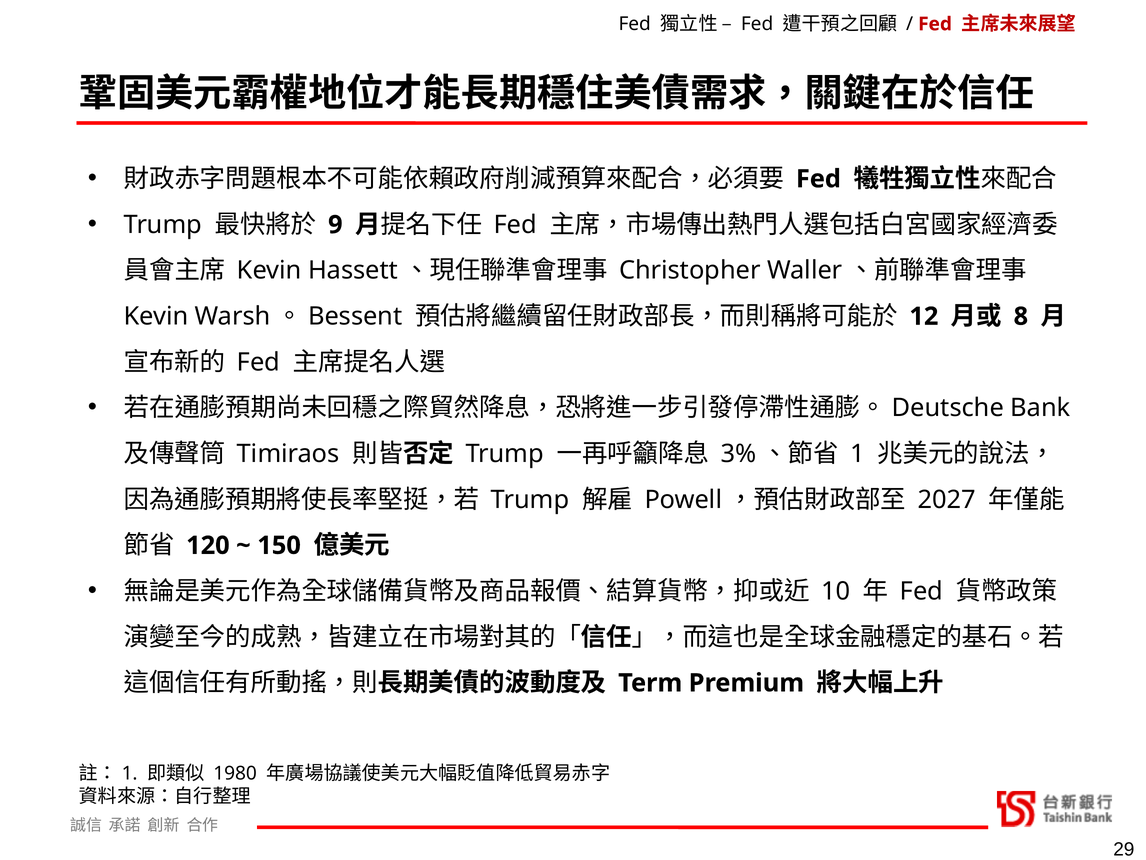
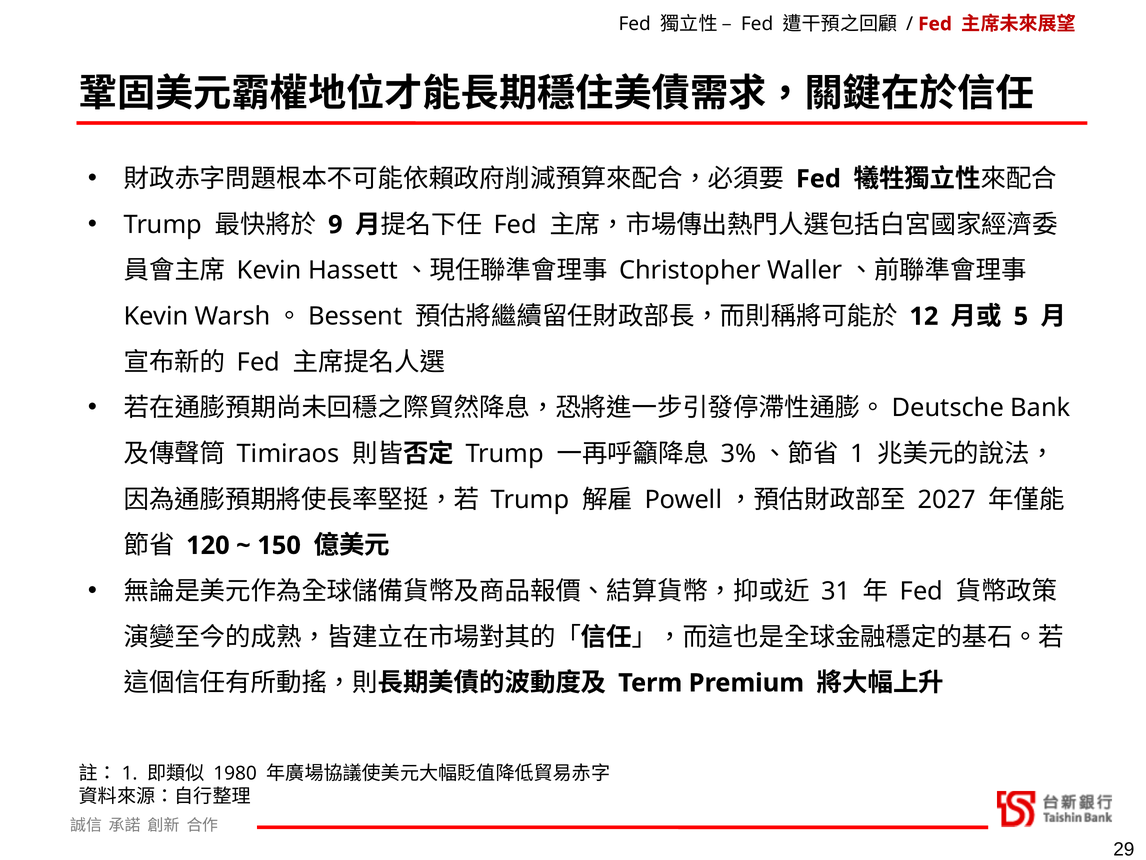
8: 8 -> 5 (1021, 316)
10: 10 -> 31 (836, 591)
